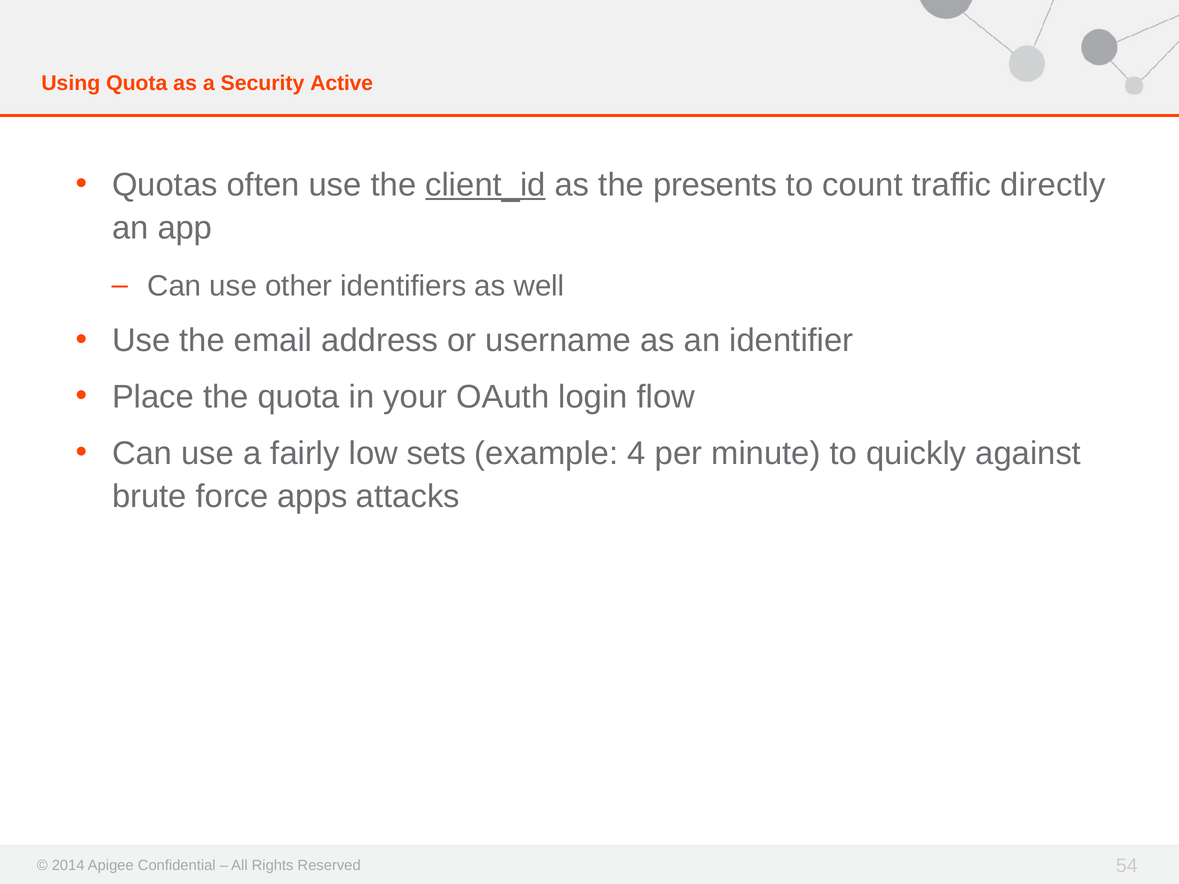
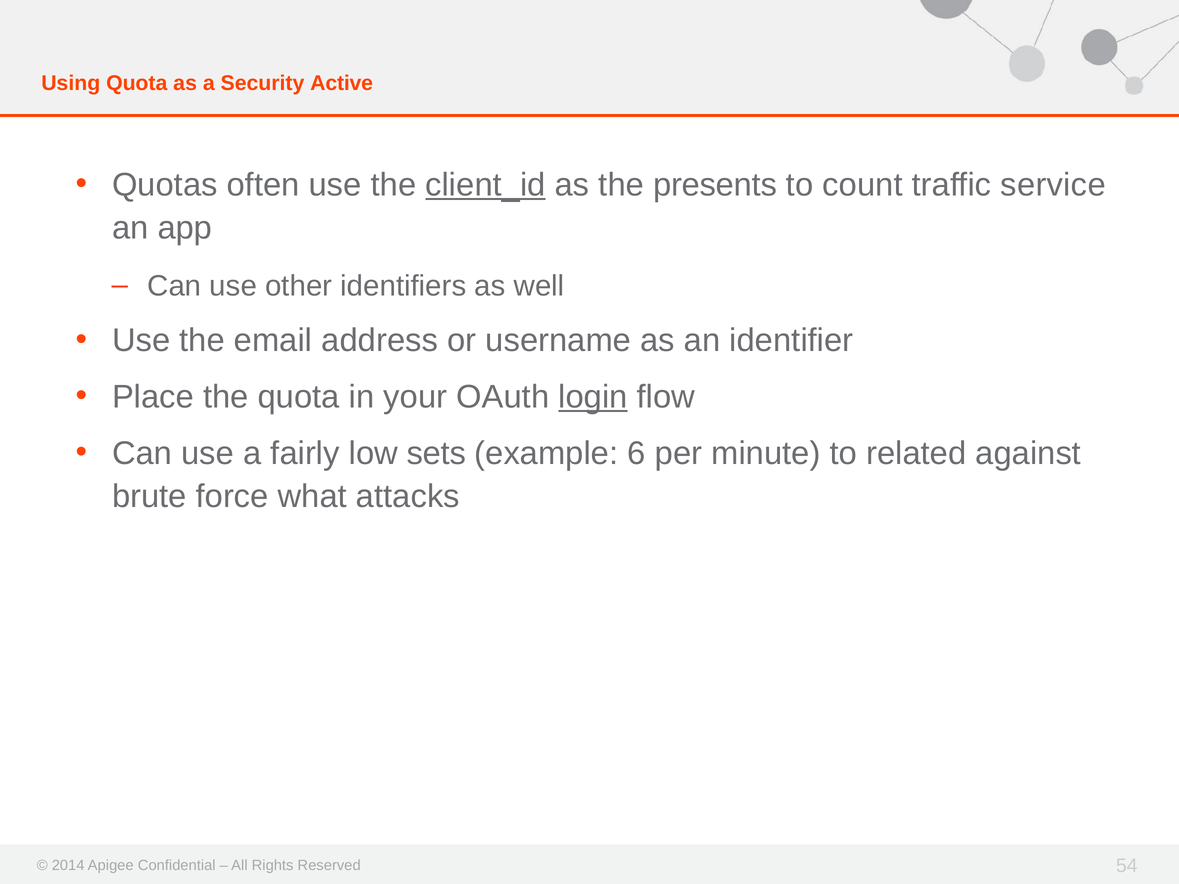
directly: directly -> service (1053, 185)
login underline: none -> present (593, 397)
4: 4 -> 6 (637, 453)
quickly: quickly -> related (916, 453)
apps: apps -> what (312, 497)
